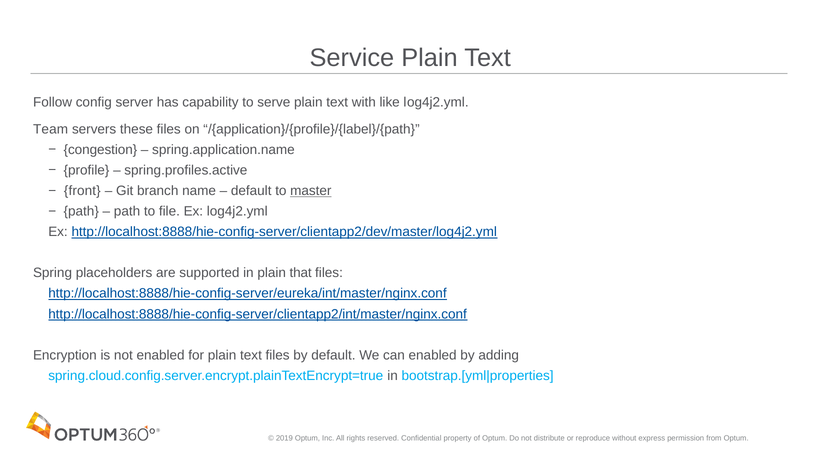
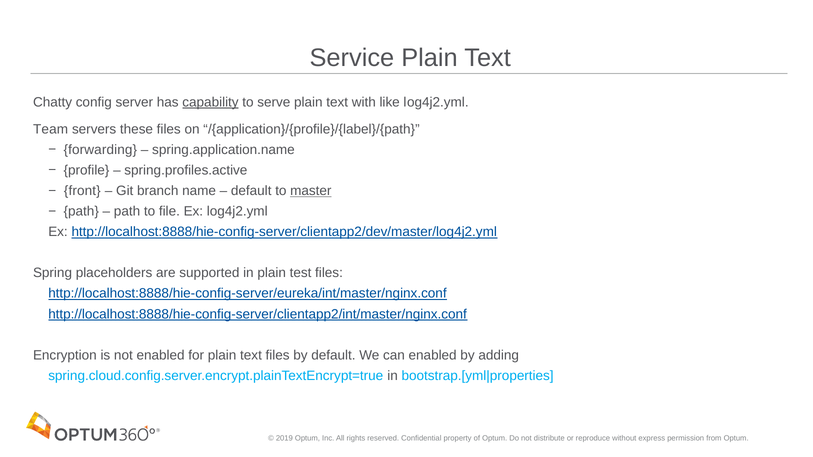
Follow: Follow -> Chatty (53, 102)
capability underline: none -> present (210, 102)
congestion: congestion -> forwarding (100, 150)
that: that -> test (301, 273)
